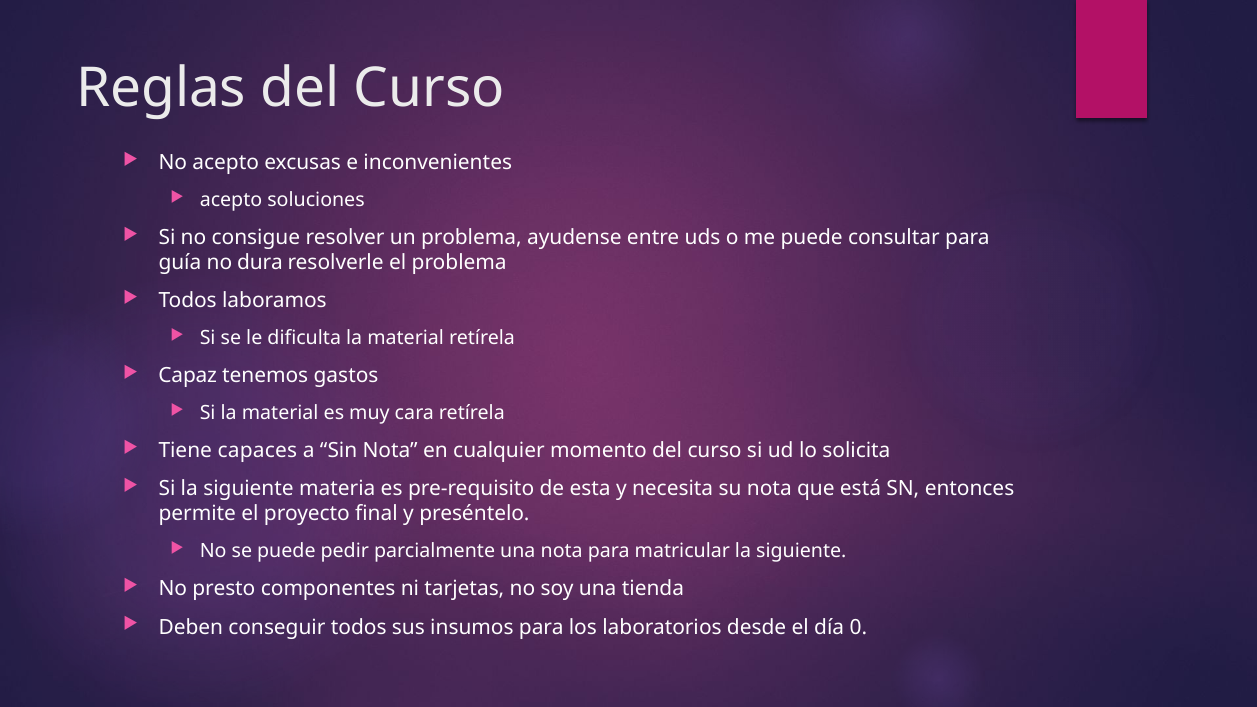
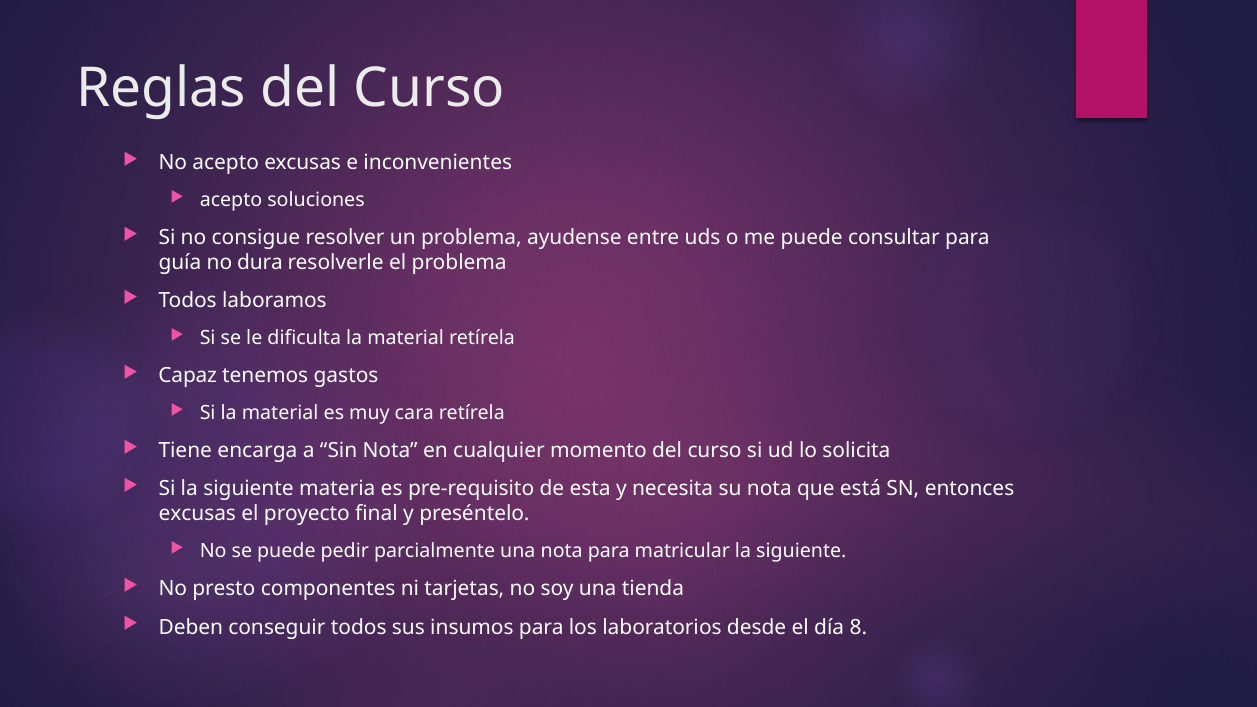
capaces: capaces -> encarga (257, 451)
permite: permite -> excusas (197, 514)
0: 0 -> 8 (858, 627)
